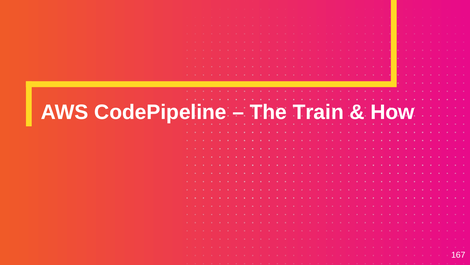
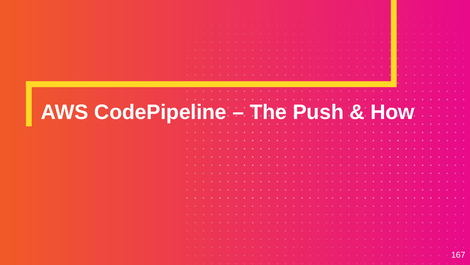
Train: Train -> Push (318, 112)
